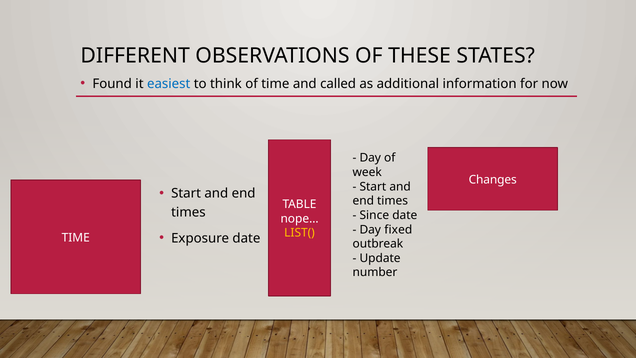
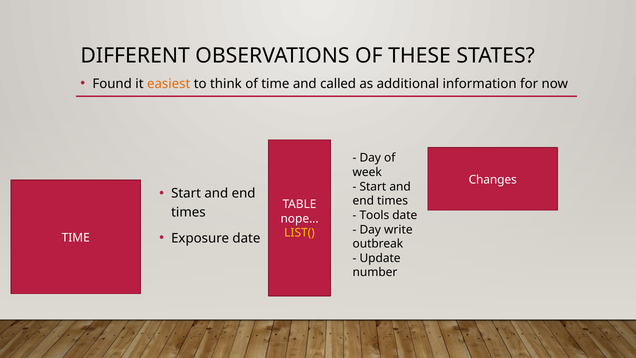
easiest colour: blue -> orange (169, 84)
Since: Since -> Tools (374, 215)
fixed: fixed -> write (398, 229)
